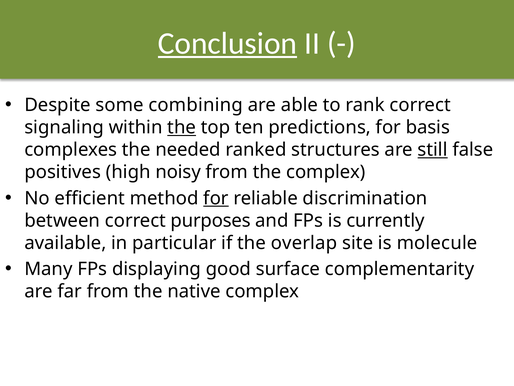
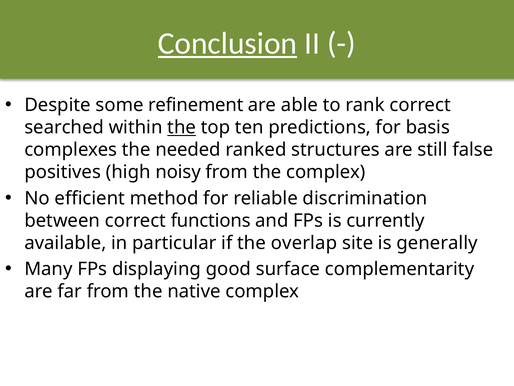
combining: combining -> refinement (196, 105)
signaling: signaling -> searched (64, 127)
still underline: present -> none (433, 150)
for underline: present -> none (216, 198)
purposes: purposes -> functions (211, 220)
molecule: molecule -> generally (437, 243)
